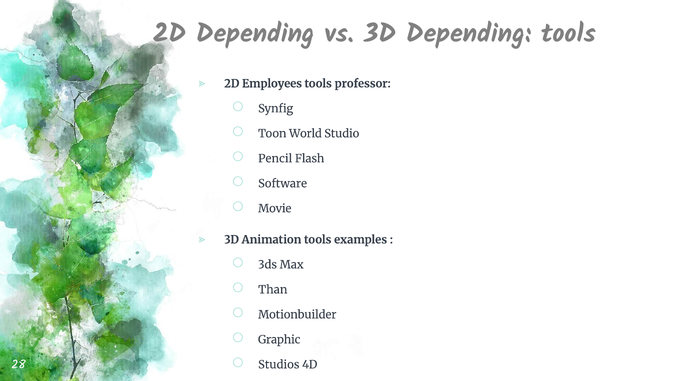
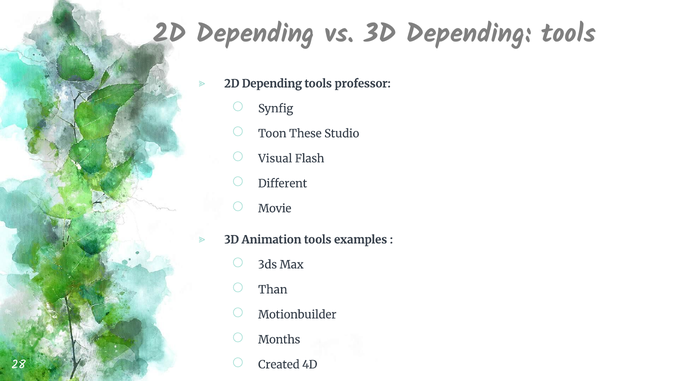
Employees: Employees -> Depending (272, 84)
World: World -> These (305, 134)
Pencil: Pencil -> Visual (275, 159)
Software: Software -> Different (283, 184)
Graphic: Graphic -> Months (279, 340)
Studios: Studios -> Created (279, 364)
